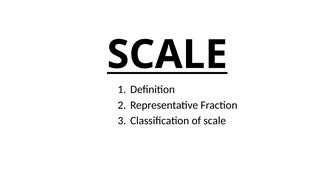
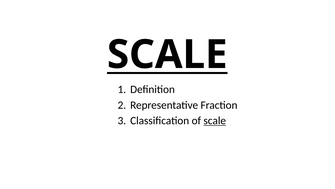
scale underline: none -> present (215, 120)
